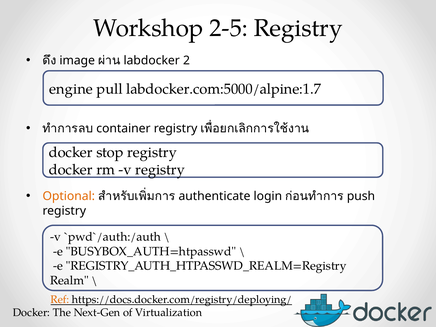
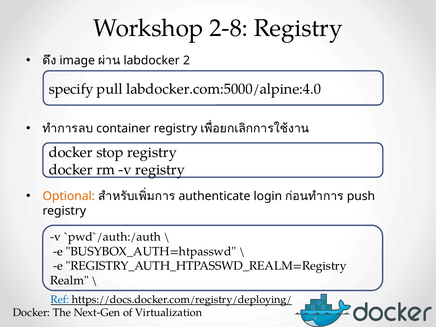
2-5: 2-5 -> 2-8 (229, 28)
engine: engine -> specify (71, 89)
labdocker.com:5000/alpine:1.7: labdocker.com:5000/alpine:1.7 -> labdocker.com:5000/alpine:4.0 (224, 89)
Ref colour: orange -> blue (60, 300)
